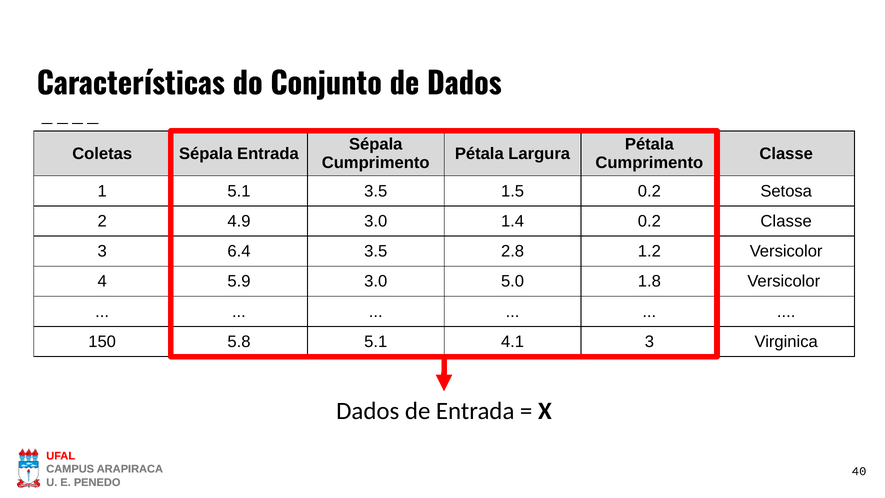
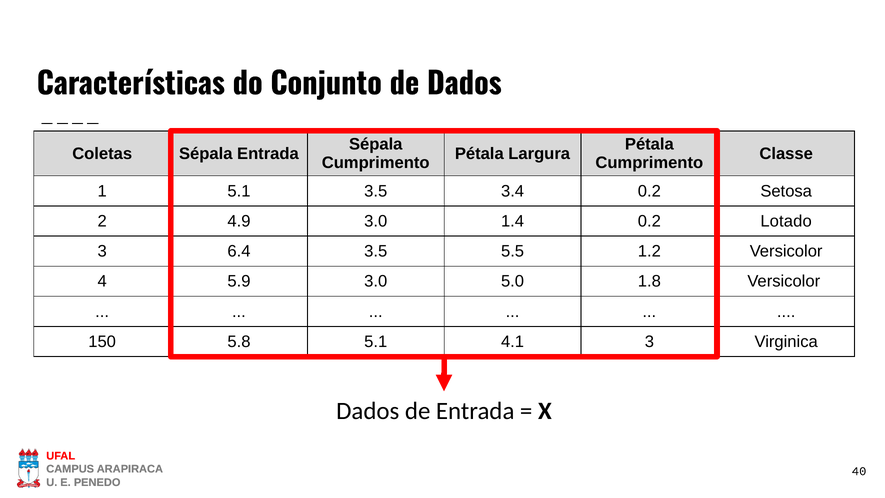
1.5: 1.5 -> 3.4 (513, 191)
0.2 Classe: Classe -> Lotado (786, 221)
2.8: 2.8 -> 5.5 (513, 251)
